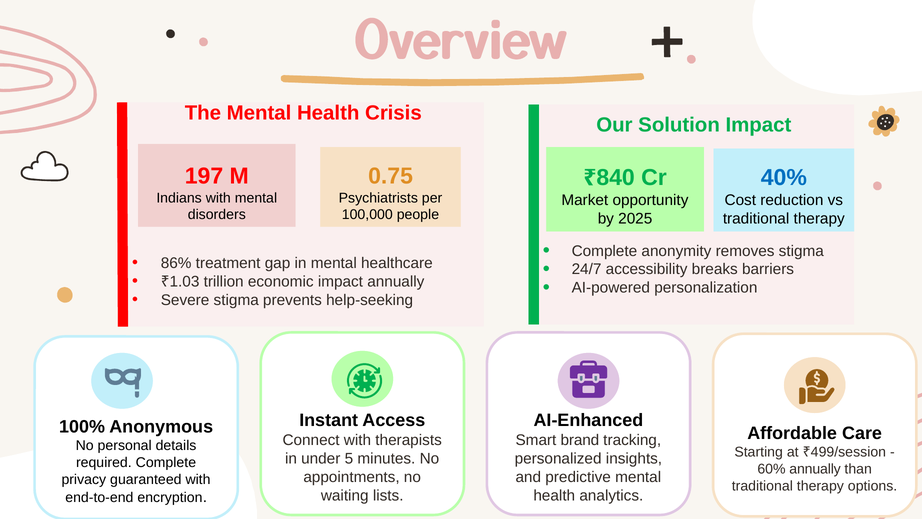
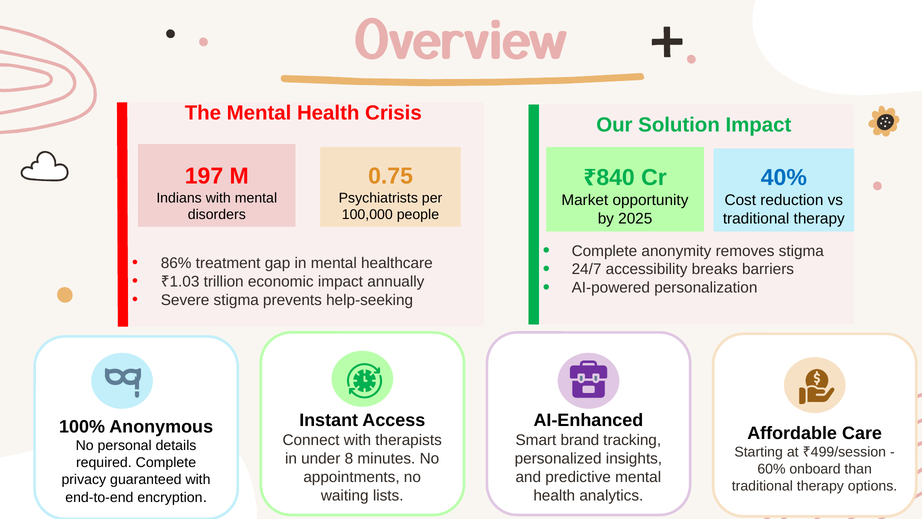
5: 5 -> 8 (349, 458)
60% annually: annually -> onboard (815, 469)
